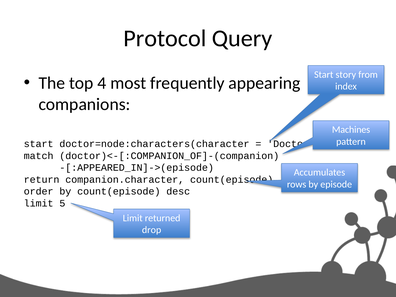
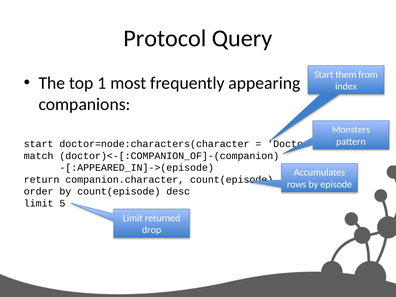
story: story -> them (346, 74)
4: 4 -> 1 (102, 83)
Machines: Machines -> Monsters (351, 130)
